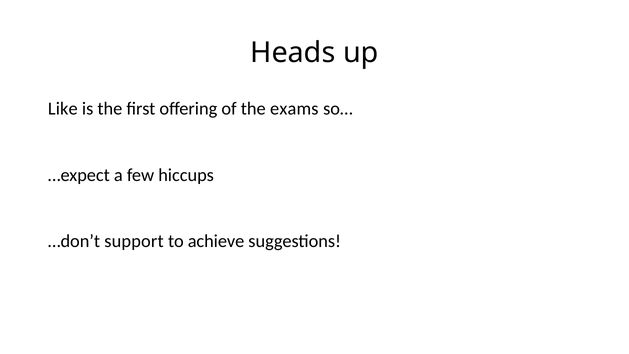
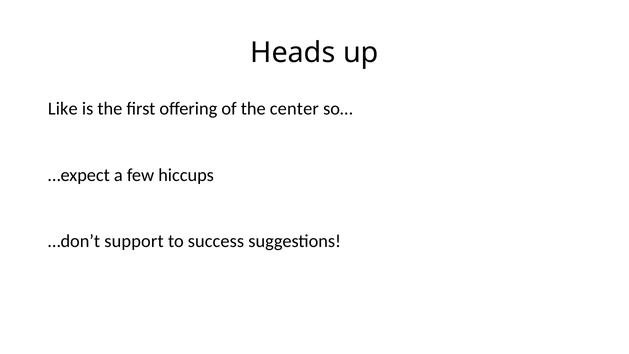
exams: exams -> center (294, 109)
achieve: achieve -> success (216, 241)
